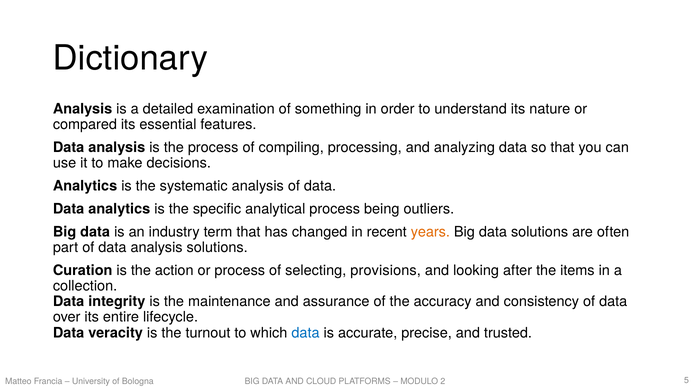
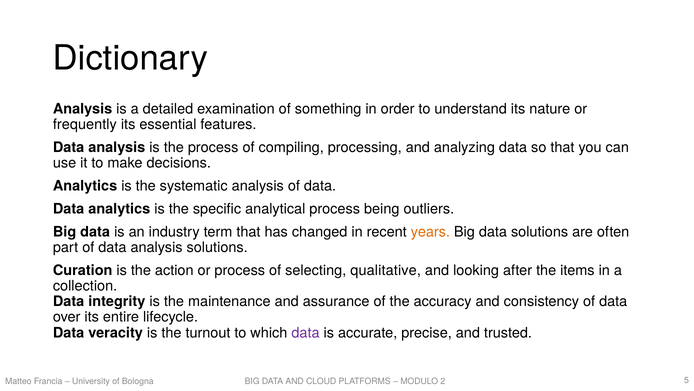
compared: compared -> frequently (85, 124)
provisions: provisions -> qualitative (386, 270)
data colour: blue -> purple (306, 332)
